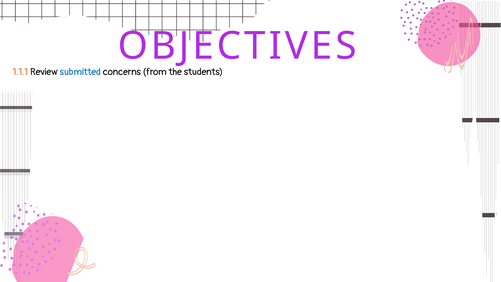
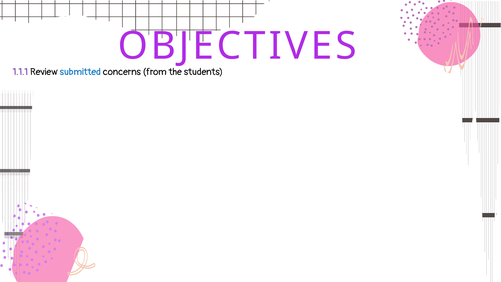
1.1.1 colour: orange -> purple (20, 72)
